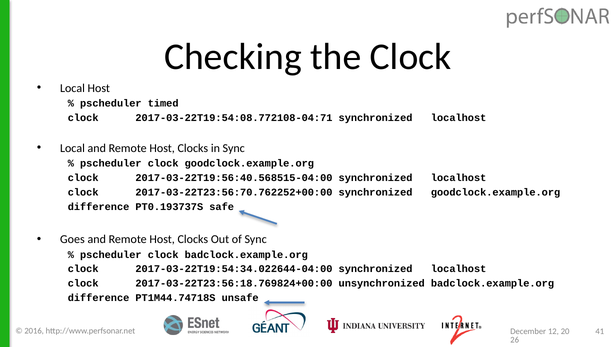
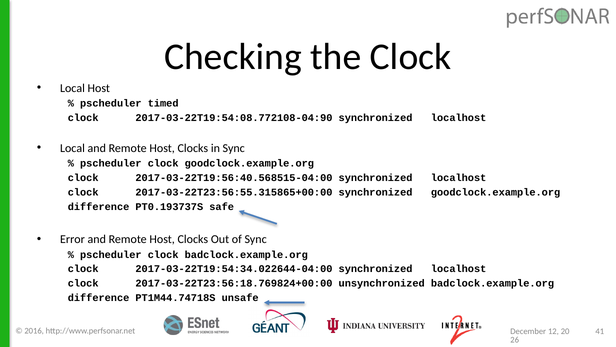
2017-03-22T19:54:08.772108-04:71: 2017-03-22T19:54:08.772108-04:71 -> 2017-03-22T19:54:08.772108-04:90 (234, 118)
2017-03-22T23:56:70.762252+00:00: 2017-03-22T23:56:70.762252+00:00 -> 2017-03-22T23:56:55.315865+00:00 (234, 192)
Goes: Goes -> Error (72, 239)
